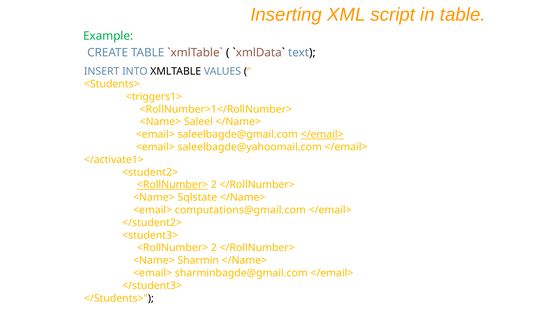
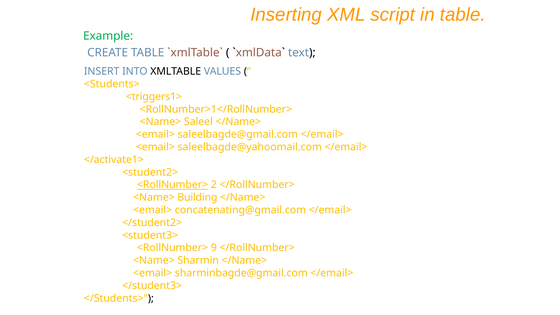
</email> underline: present -> none (322, 134)
Sqlstate: Sqlstate -> Building (197, 197)
computations@gmail.com: computations@gmail.com -> concatenating@gmail.com (240, 210)
2: 2 -> 9 (214, 248)
